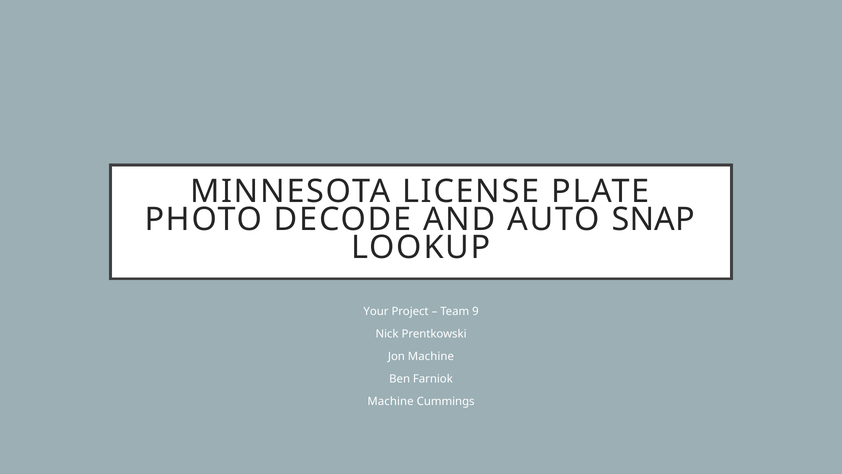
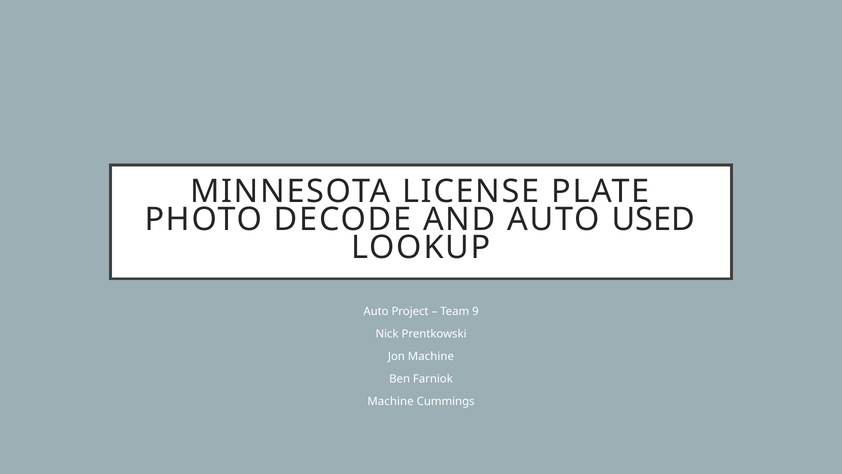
SNAP: SNAP -> USED (653, 219)
Your: Your -> Auto (376, 311)
